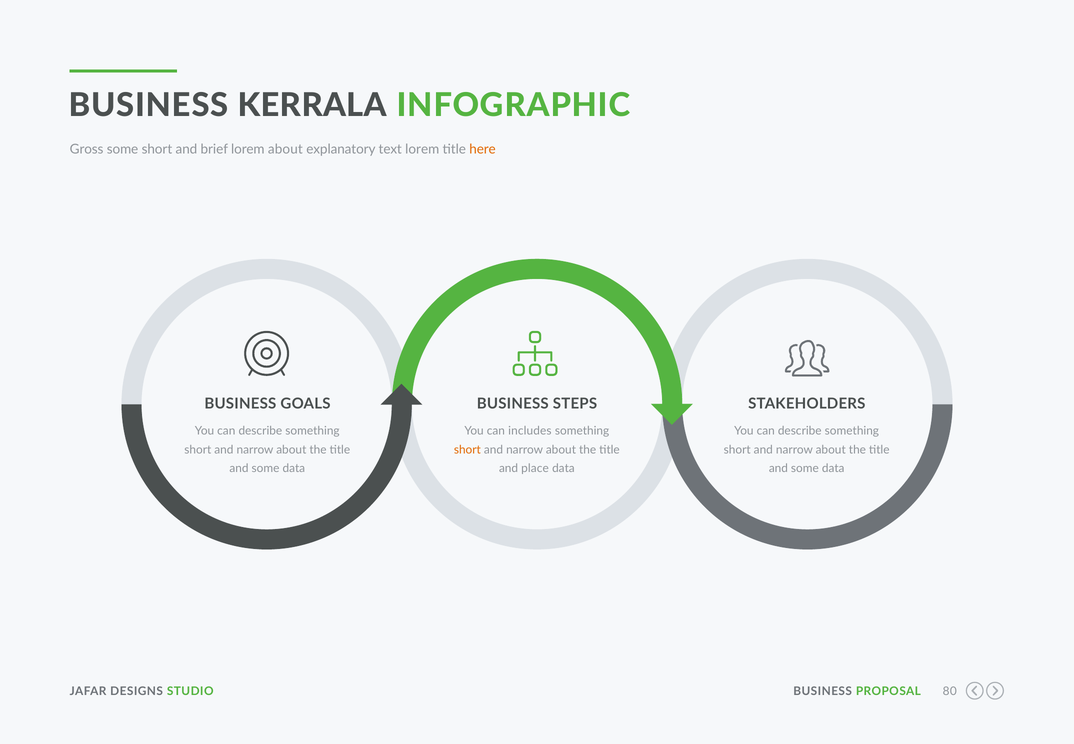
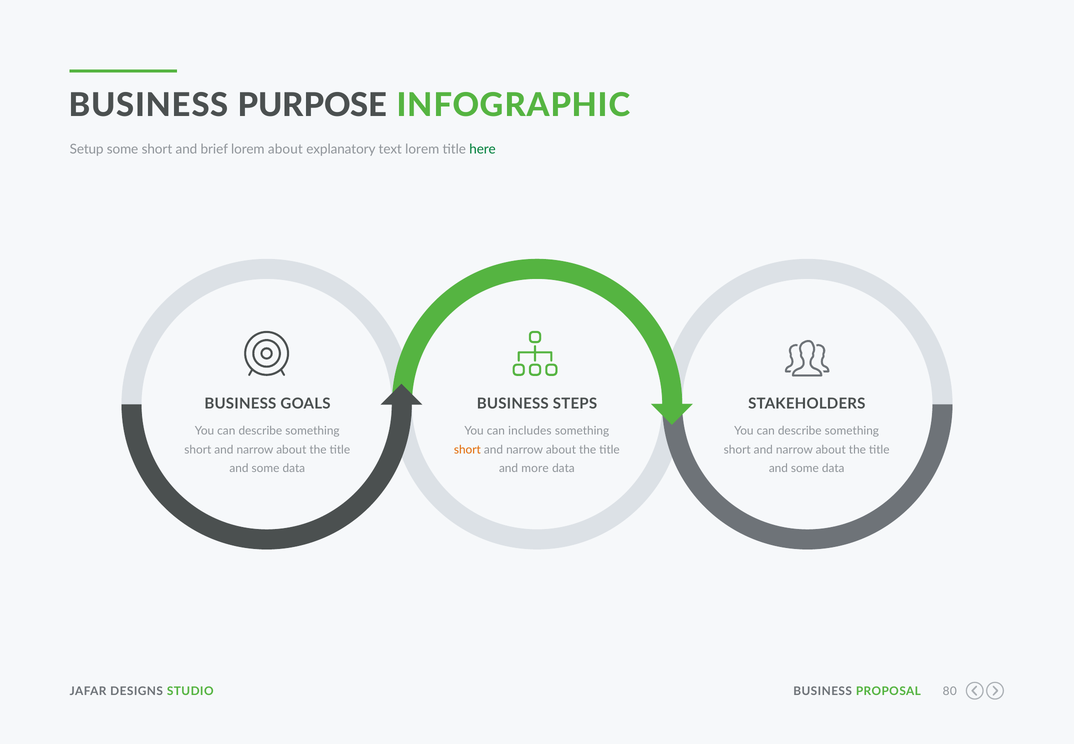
KERRALA: KERRALA -> PURPOSE (313, 105)
Gross: Gross -> Setup (87, 149)
here colour: orange -> green (483, 149)
place: place -> more (535, 468)
